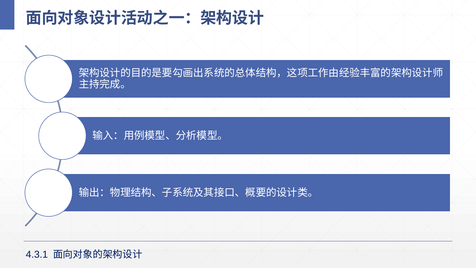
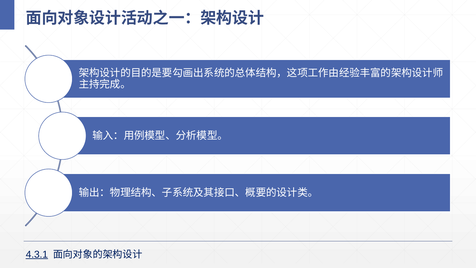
4.3.1 underline: none -> present (37, 254)
